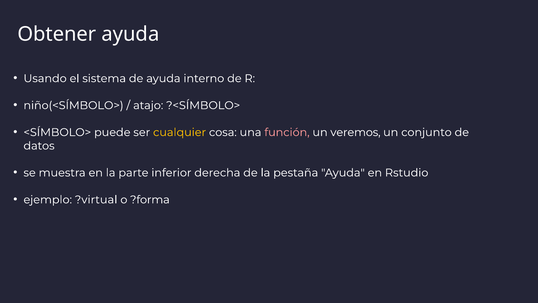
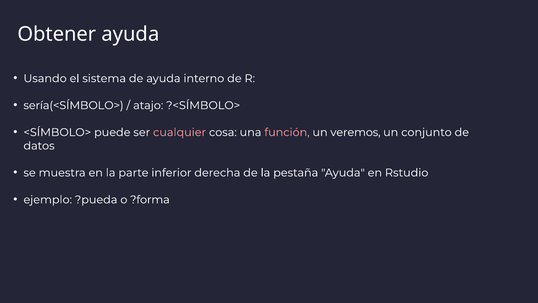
niño(<SÍMBOLO>: niño(<SÍMBOLO> -> sería(<SÍMBOLO> (74, 105)
cualquier colour: yellow -> pink (180, 132)
?virtual: ?virtual -> ?pueda (96, 199)
